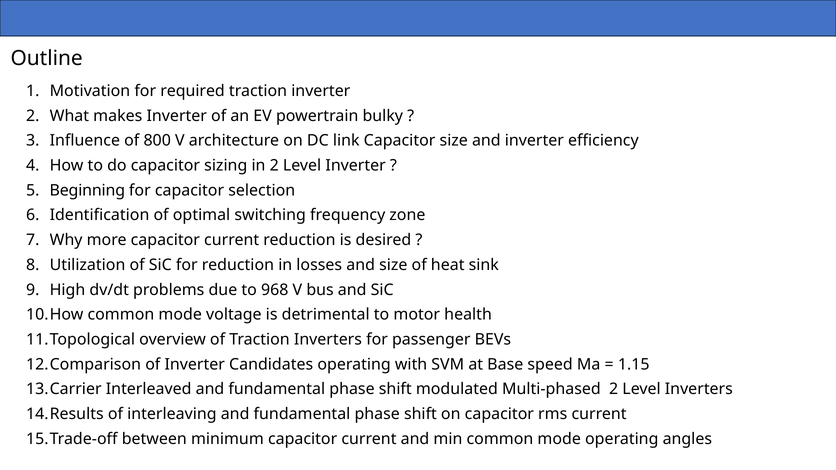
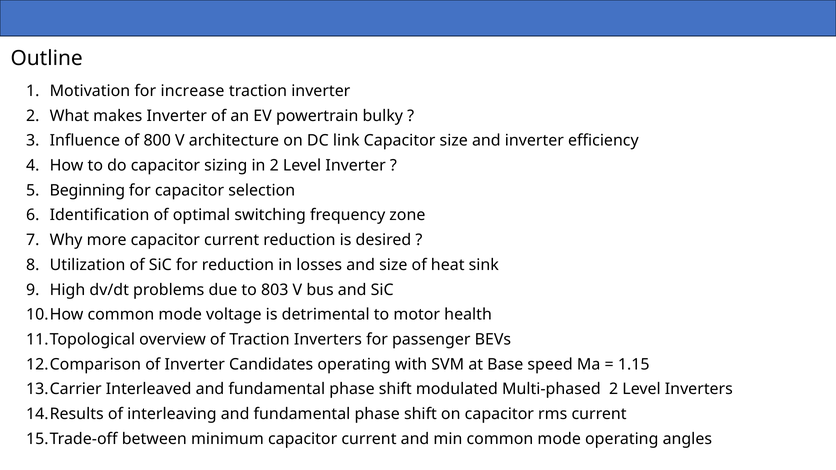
required: required -> increase (192, 91)
968: 968 -> 803 (275, 290)
